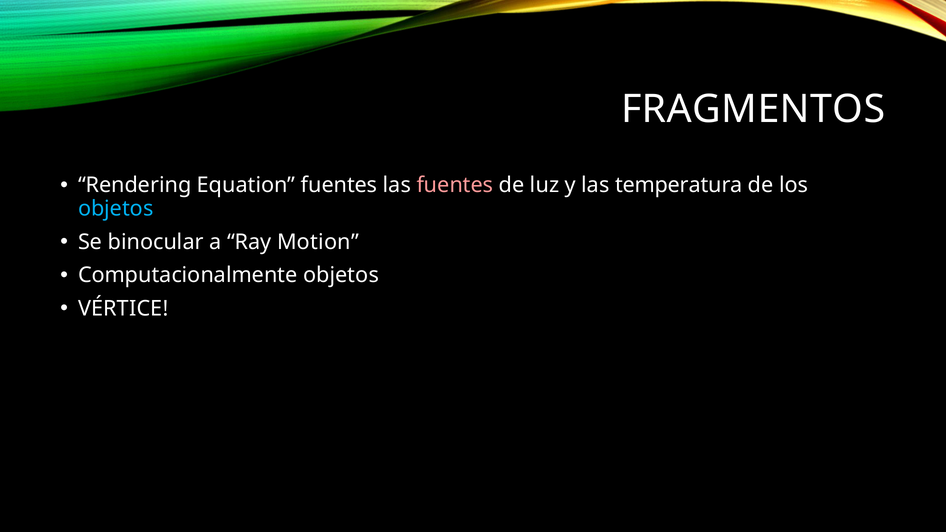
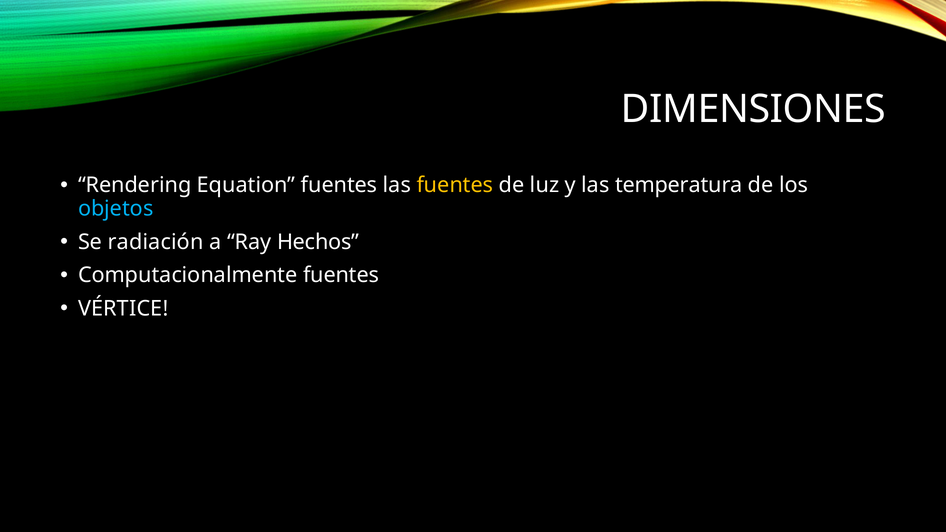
FRAGMENTOS: FRAGMENTOS -> DIMENSIONES (754, 109)
fuentes colour: pink -> yellow (455, 185)
binocular: binocular -> radiación (156, 242)
Motion: Motion -> Hechos (318, 242)
Computacionalmente objetos: objetos -> fuentes (341, 275)
